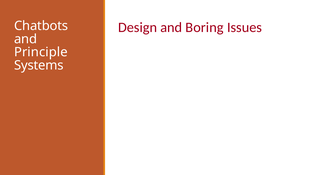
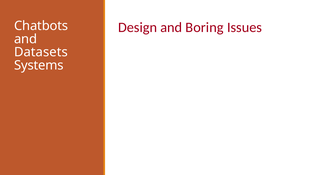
Principle: Principle -> Datasets (41, 52)
